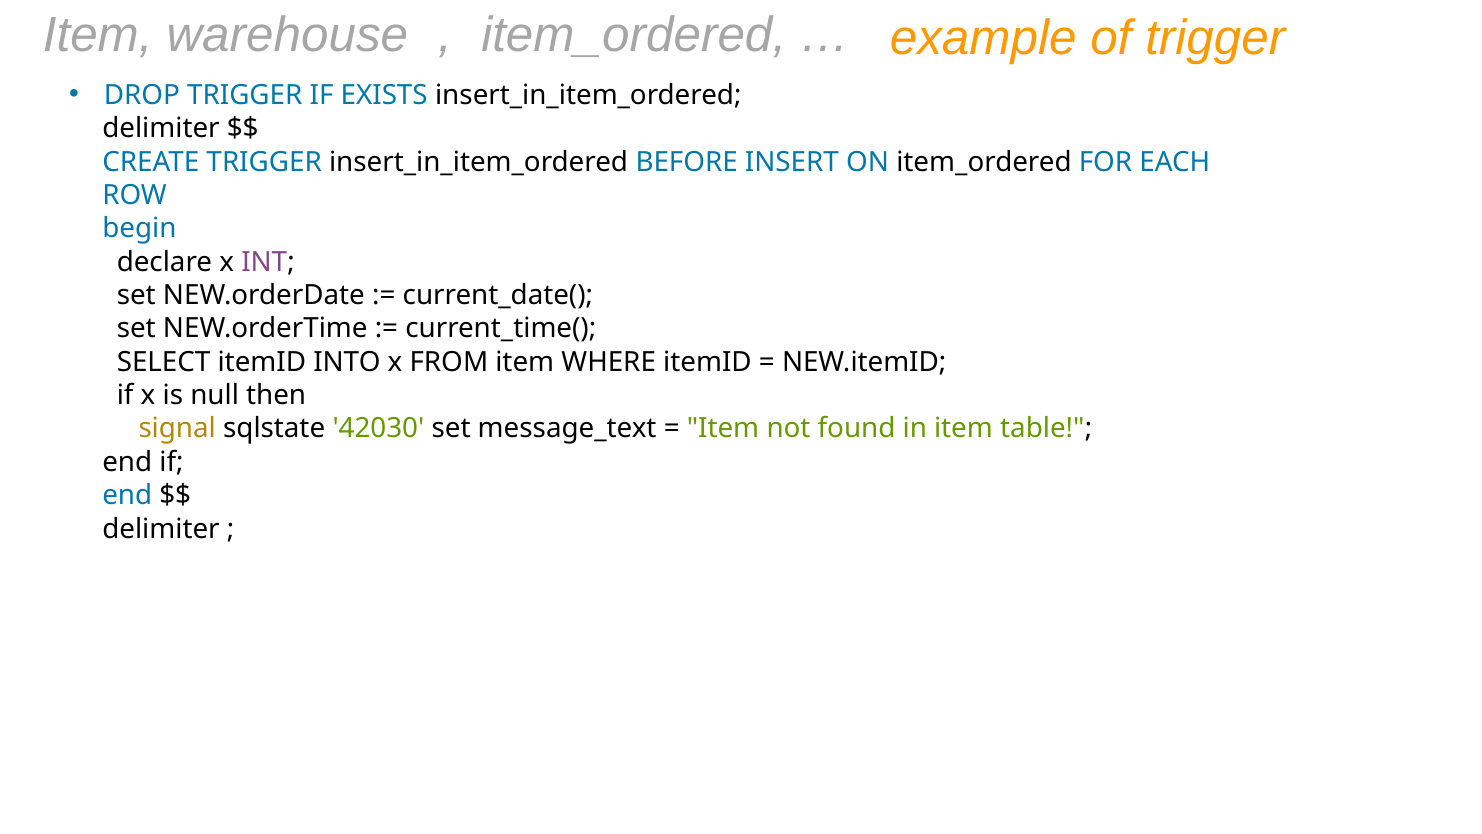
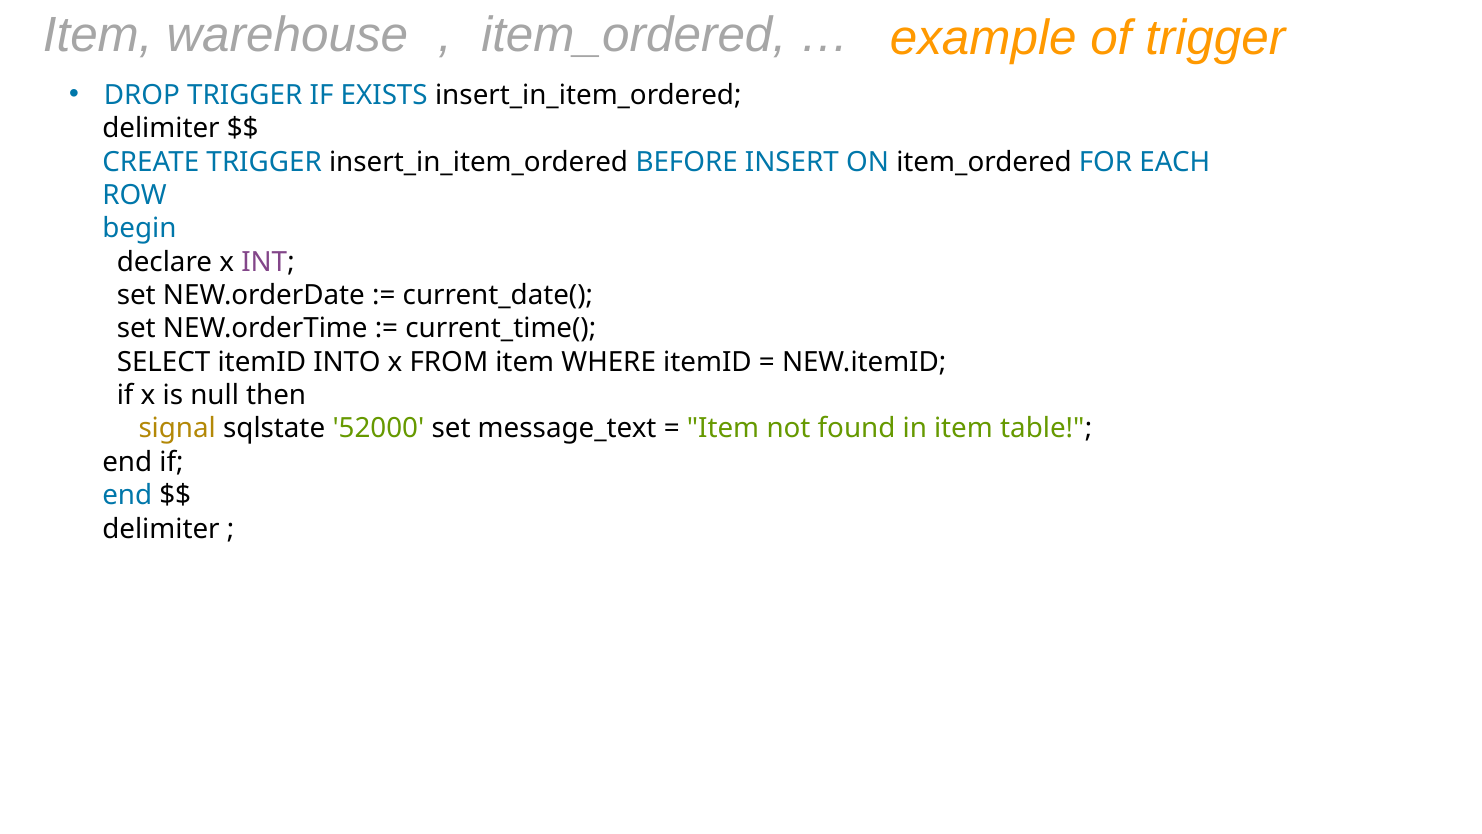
42030: 42030 -> 52000 (378, 429)
